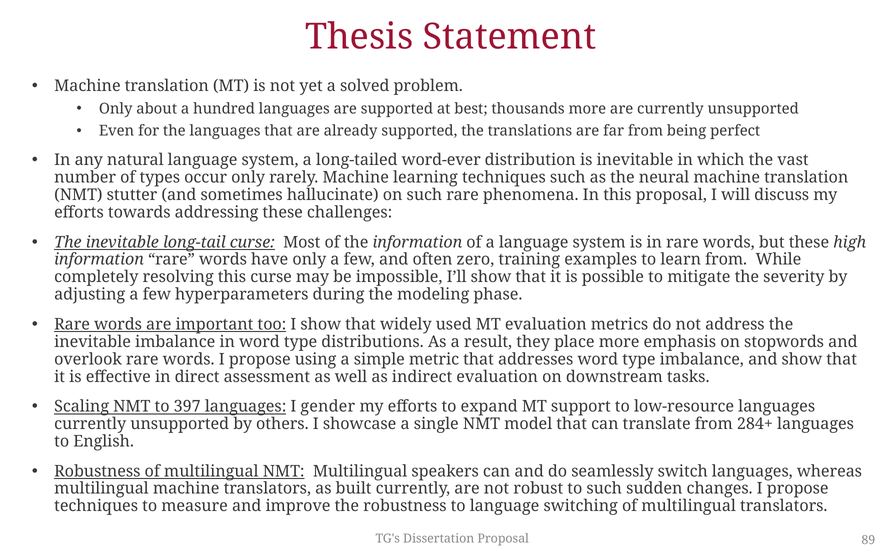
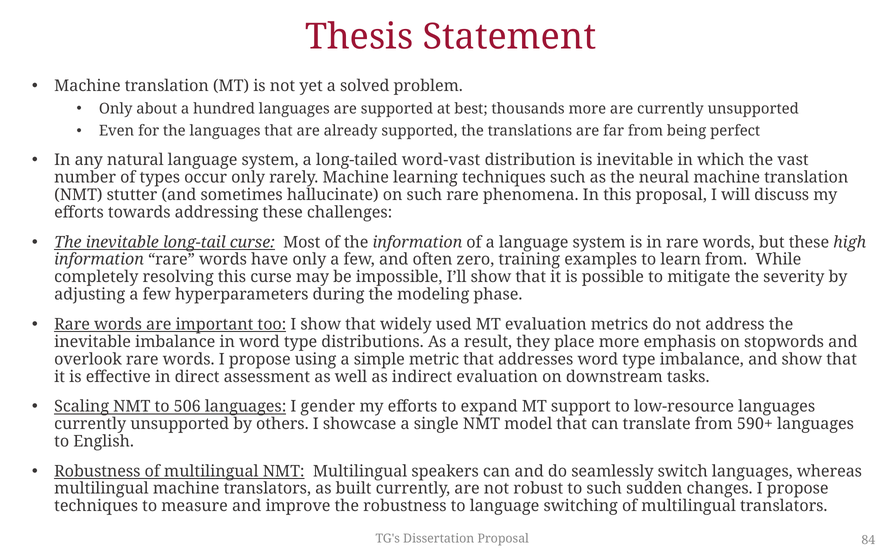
word-ever: word-ever -> word-vast (441, 160)
397: 397 -> 506 (187, 407)
284+: 284+ -> 590+ (755, 424)
89: 89 -> 84 (868, 540)
